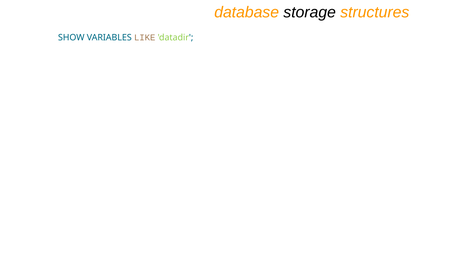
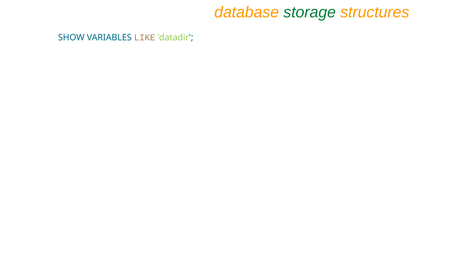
storage colour: black -> green (310, 12)
